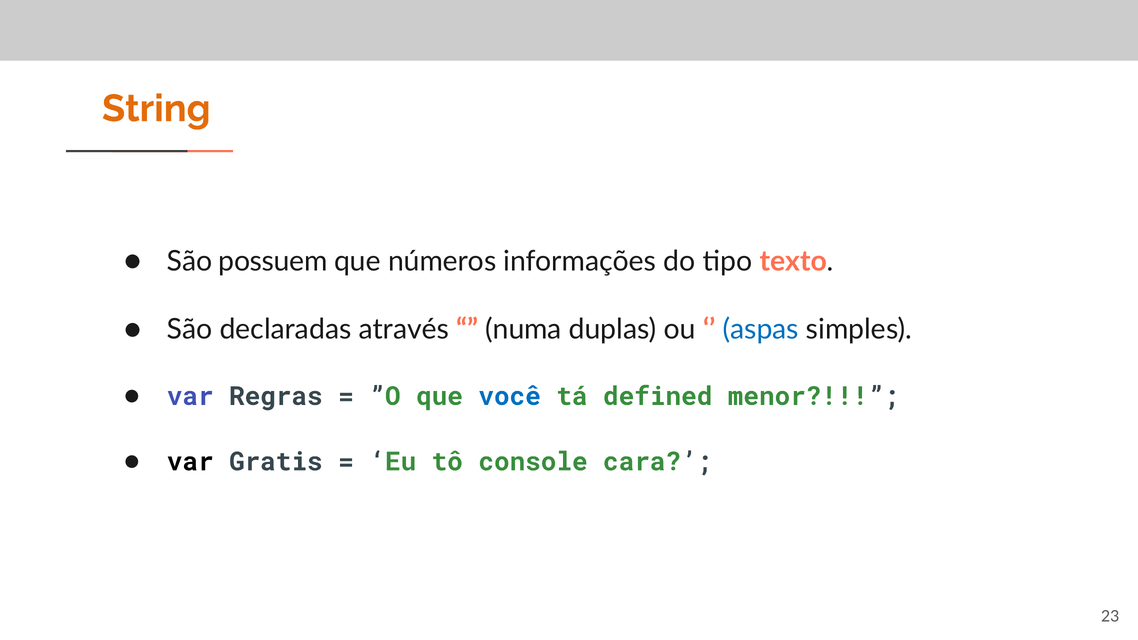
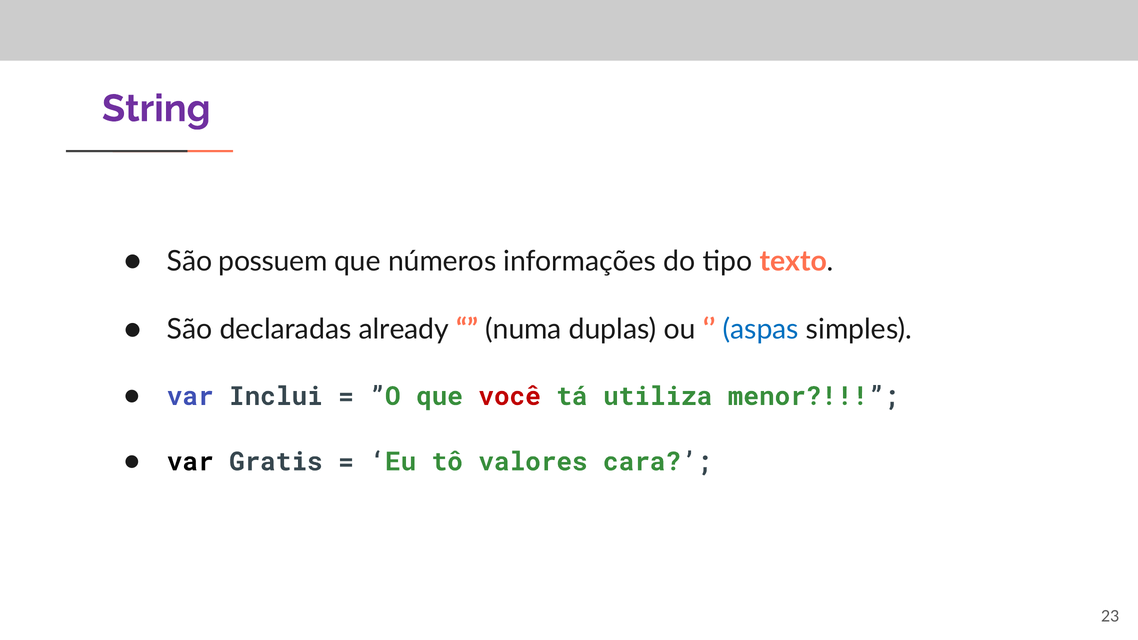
String colour: orange -> purple (156, 109)
através: através -> already (404, 330)
Regras: Regras -> Inclui (276, 396)
você colour: blue -> red (510, 396)
defined: defined -> utiliza (658, 396)
console: console -> valores (533, 462)
